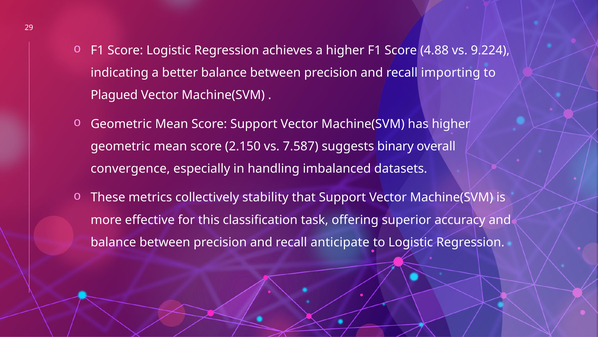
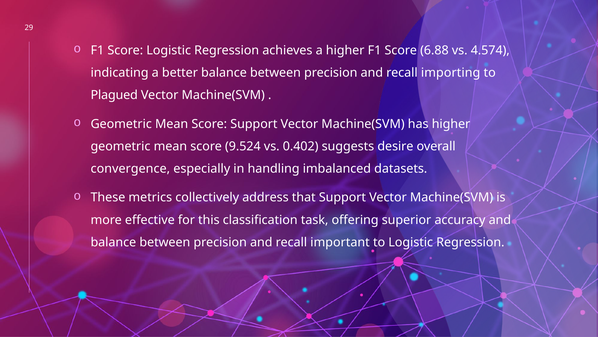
4.88: 4.88 -> 6.88 (434, 50)
9.224: 9.224 -> 4.574 (490, 50)
2.150: 2.150 -> 9.524 (243, 146)
7.587: 7.587 -> 0.402 (301, 146)
binary: binary -> desire (395, 146)
stability: stability -> address (265, 197)
anticipate: anticipate -> important (340, 242)
